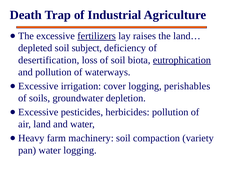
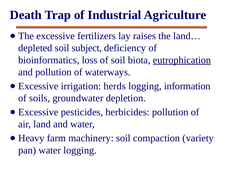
fertilizers underline: present -> none (97, 36)
desertification: desertification -> bioinformatics (49, 60)
cover: cover -> herds (115, 86)
perishables: perishables -> information (187, 86)
